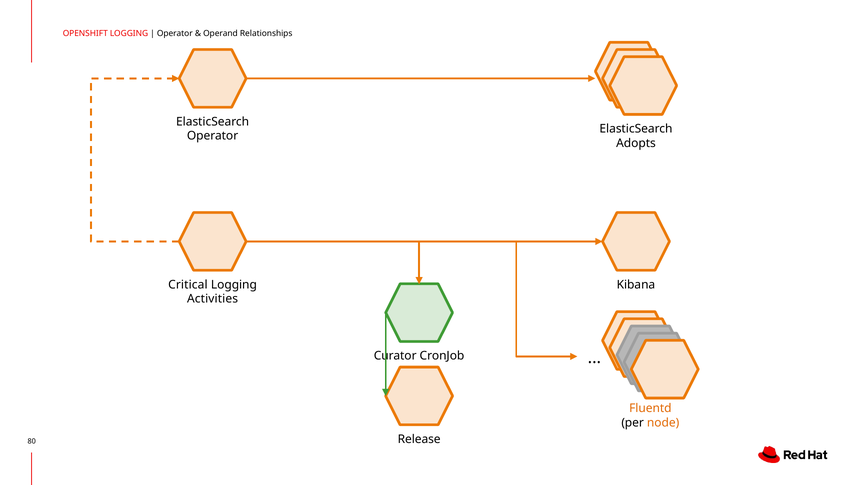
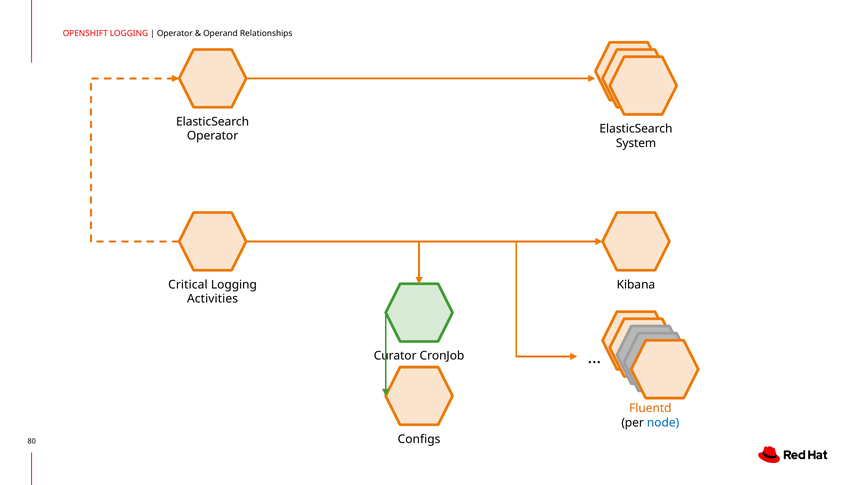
Adopts: Adopts -> System (636, 143)
node colour: orange -> blue (663, 423)
Release: Release -> Configs (419, 440)
